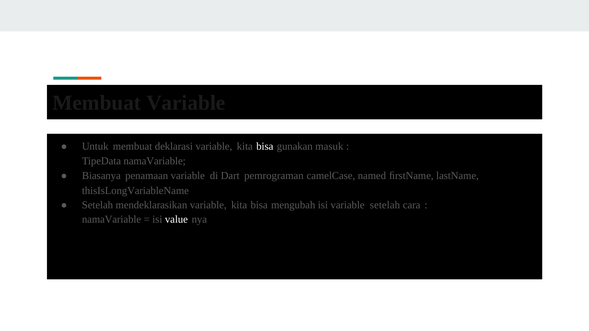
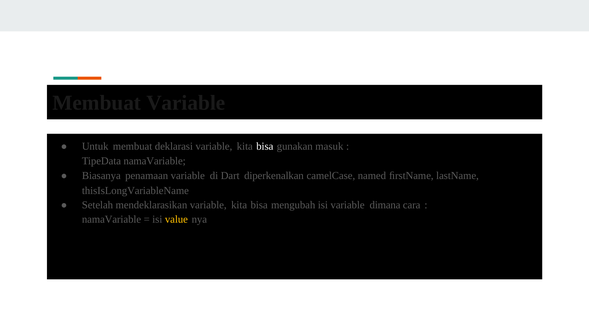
pemrograman: pemrograman -> diperkenalkan (274, 176)
variable setelah: setelah -> dimana (385, 205)
value colour: white -> yellow (176, 220)
